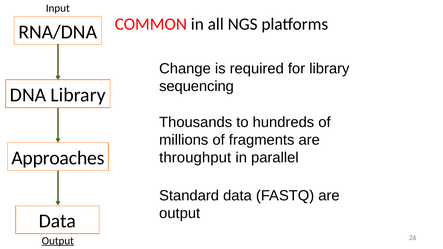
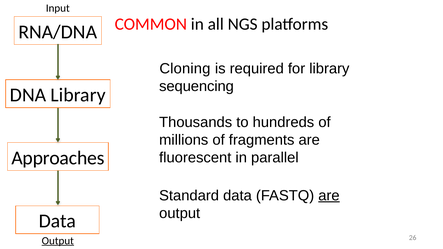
Change: Change -> Cloning (185, 69)
throughput: throughput -> fluorescent (195, 158)
are underline: none -> present (329, 196)
